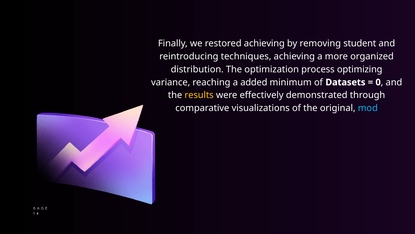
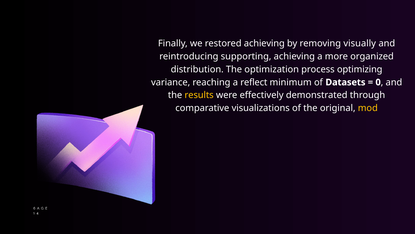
student: student -> visually (360, 43)
techniques: techniques -> supporting (246, 56)
added: added -> reflect (254, 82)
mod colour: light blue -> yellow (368, 108)
